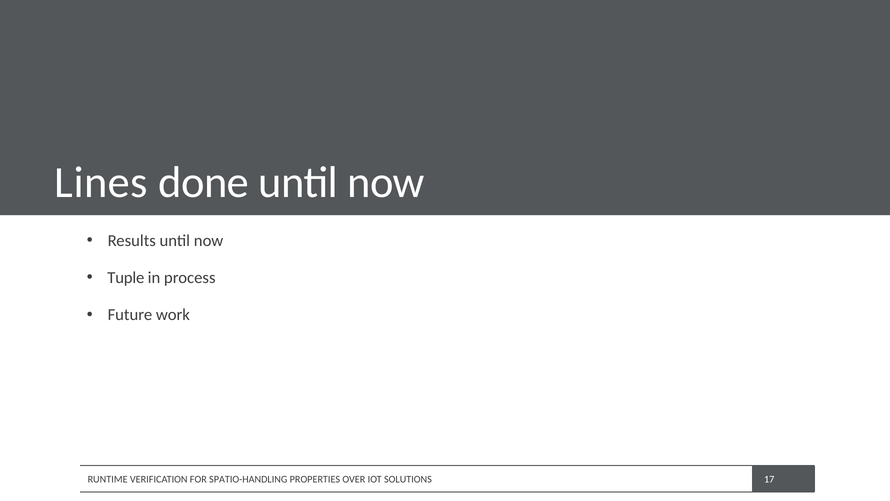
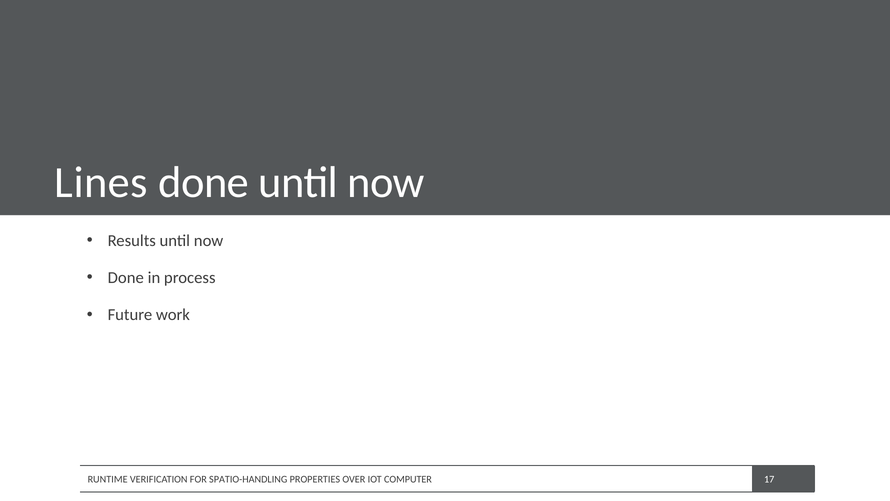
Tuple: Tuple -> Done (126, 278)
SOLUTIONS: SOLUTIONS -> COMPUTER (408, 479)
